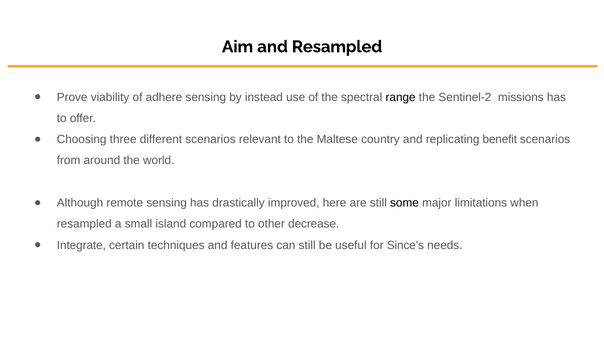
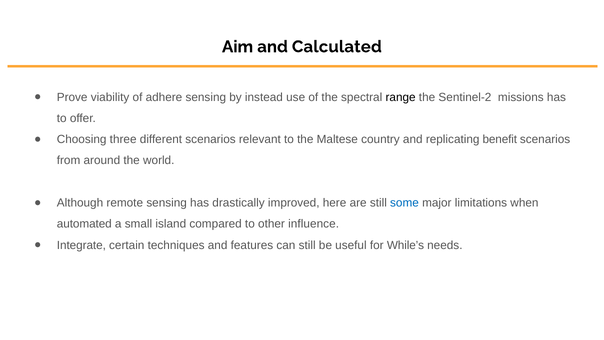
and Resampled: Resampled -> Calculated (337, 47)
some colour: black -> blue (404, 203)
resampled: resampled -> automated (84, 224)
decrease: decrease -> influence (314, 224)
Since’s: Since’s -> While’s (405, 245)
